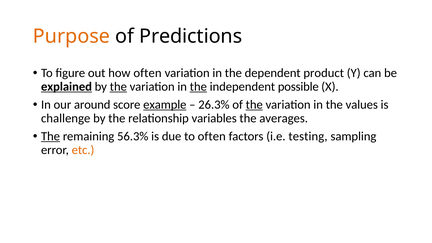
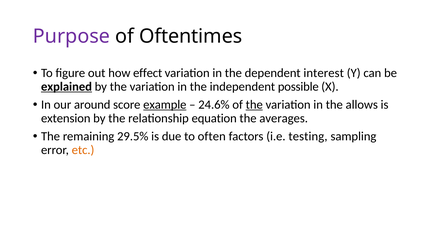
Purpose colour: orange -> purple (72, 36)
Predictions: Predictions -> Oftentimes (191, 36)
how often: often -> effect (148, 73)
product: product -> interest (324, 73)
the underline: present -> none (118, 87)
the underline: present -> none (198, 87)
26.3%: 26.3% -> 24.6% (214, 105)
values: values -> allows (362, 105)
challenge: challenge -> extension (66, 118)
variables: variables -> equation (214, 118)
The underline: present -> none (51, 136)
56.3%: 56.3% -> 29.5% (133, 136)
